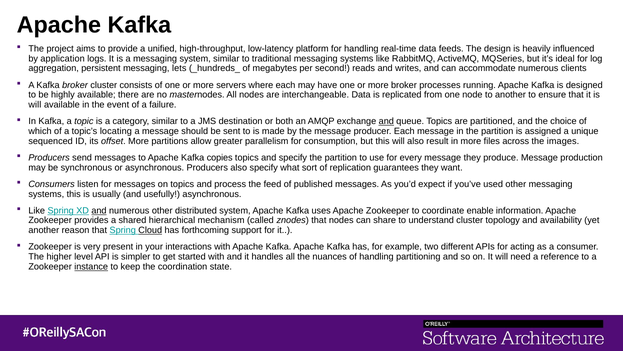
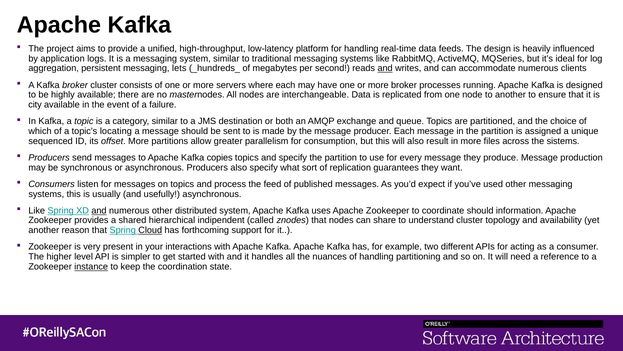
and underline: none -> present (385, 68)
will: will -> city (35, 105)
and underline: present -> none (386, 121)
images: images -> sistems (563, 141)
coordinate enable: enable -> should (480, 210)
mechanism: mechanism -> indipendent (221, 220)
